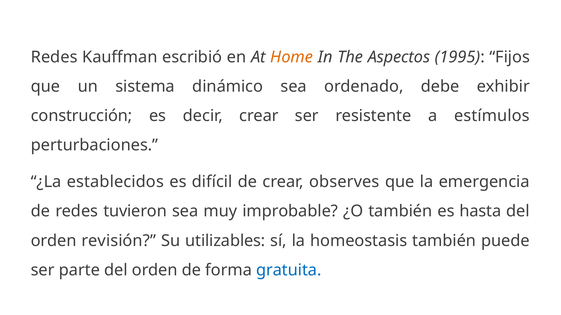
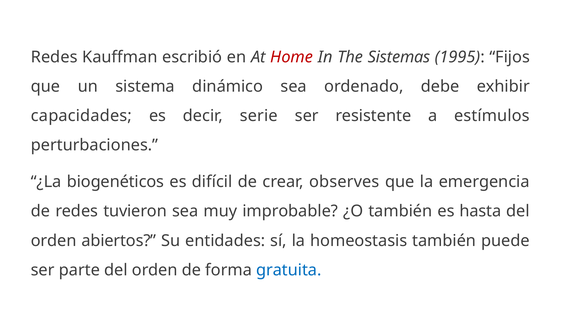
Home colour: orange -> red (292, 57)
Aspectos: Aspectos -> Sistemas (399, 57)
construcción: construcción -> capacidades (81, 116)
decir crear: crear -> serie (259, 116)
establecidos: establecidos -> biogenéticos (116, 182)
revisión: revisión -> abiertos (119, 241)
utilizables: utilizables -> entidades (225, 241)
